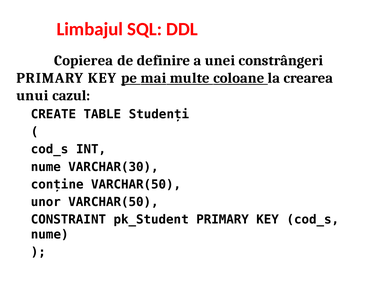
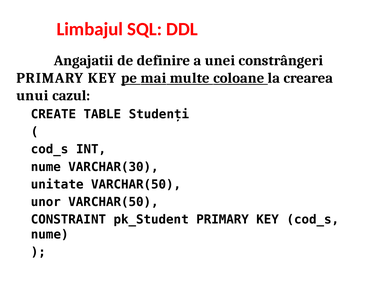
Copierea: Copierea -> Angajatii (84, 60)
conține: conține -> unitate (57, 184)
